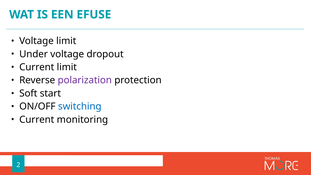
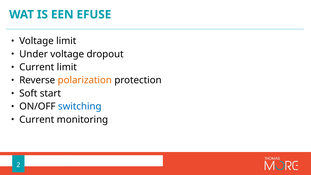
polarization colour: purple -> orange (85, 80)
